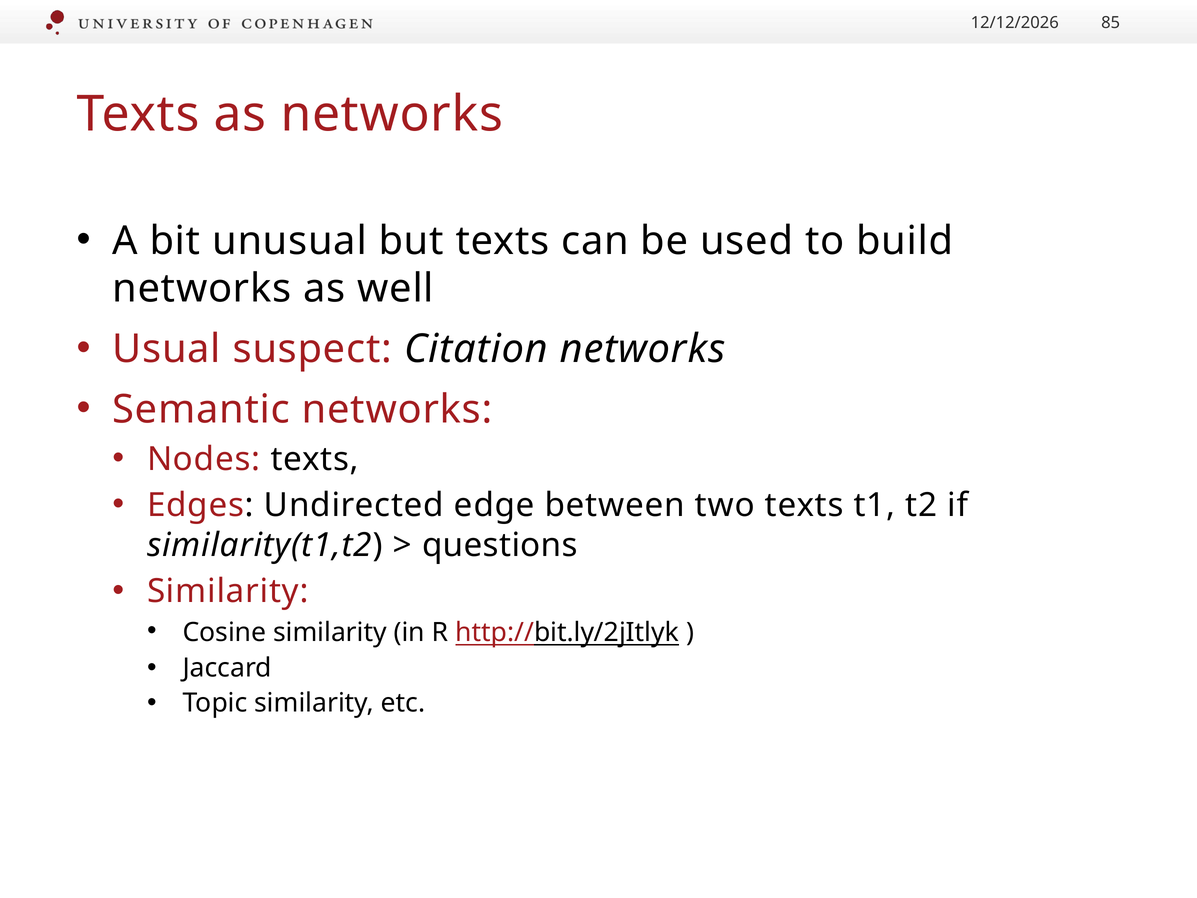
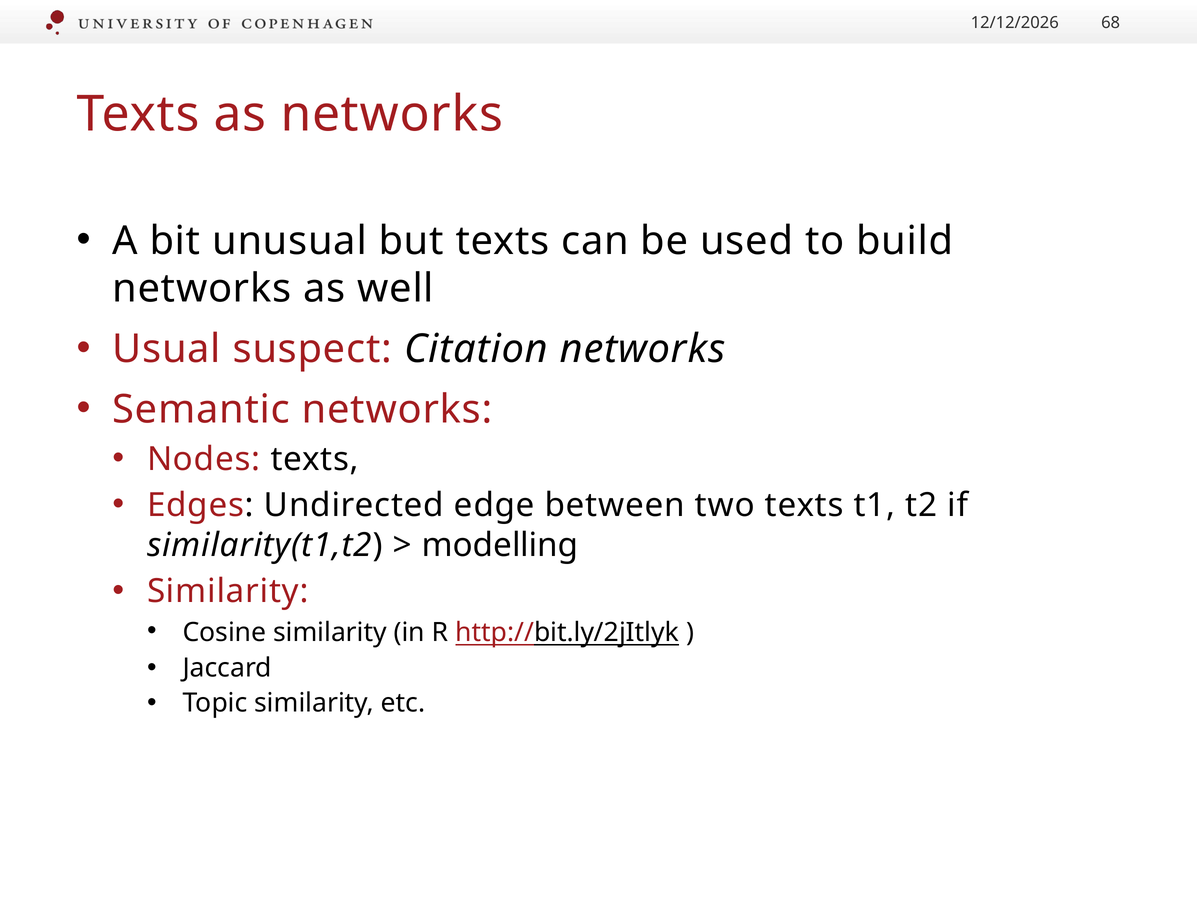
85: 85 -> 68 (1111, 23)
questions: questions -> modelling (500, 545)
